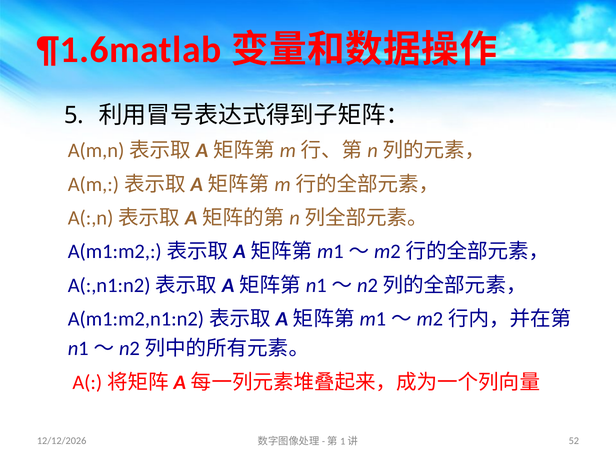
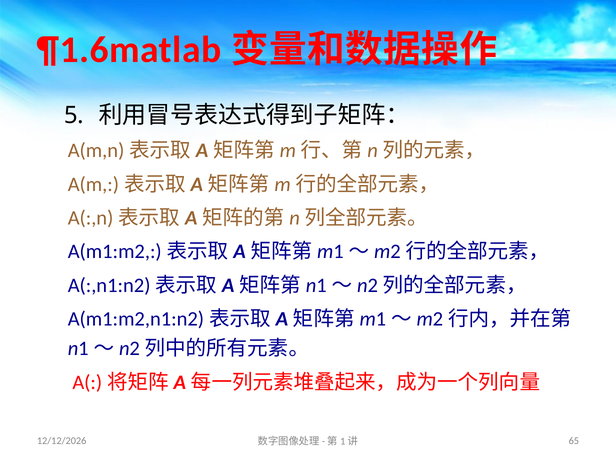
52: 52 -> 65 (574, 441)
